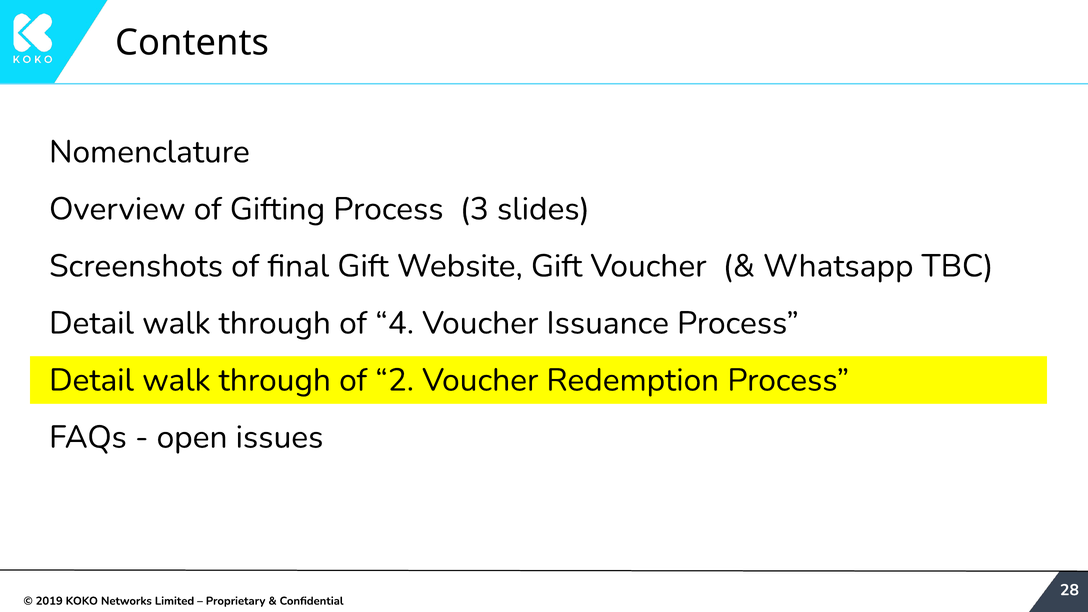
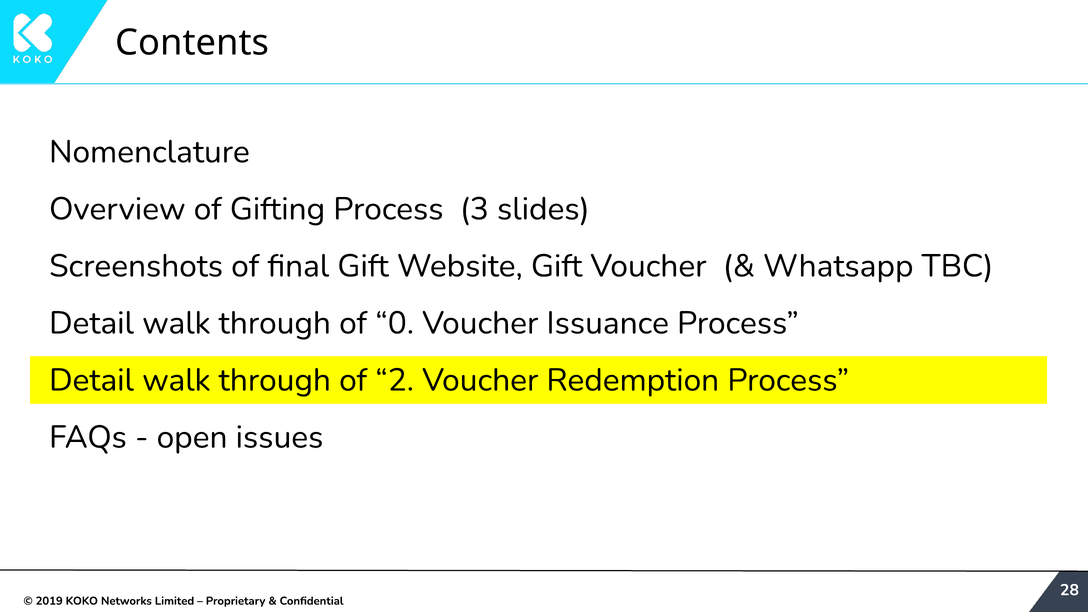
4: 4 -> 0 (395, 323)
